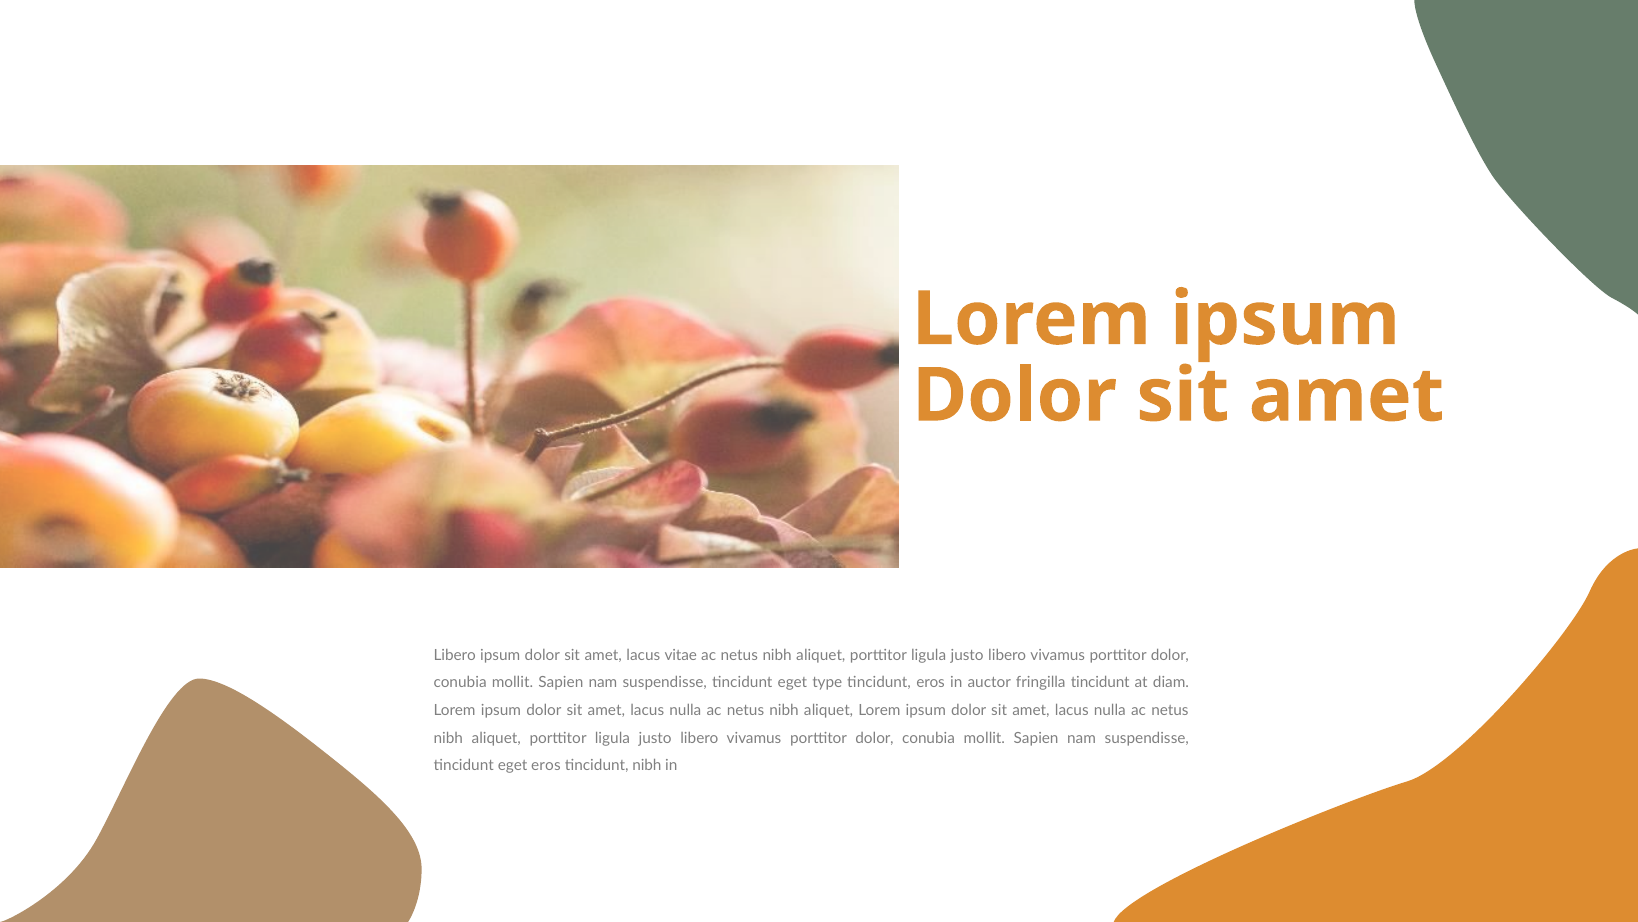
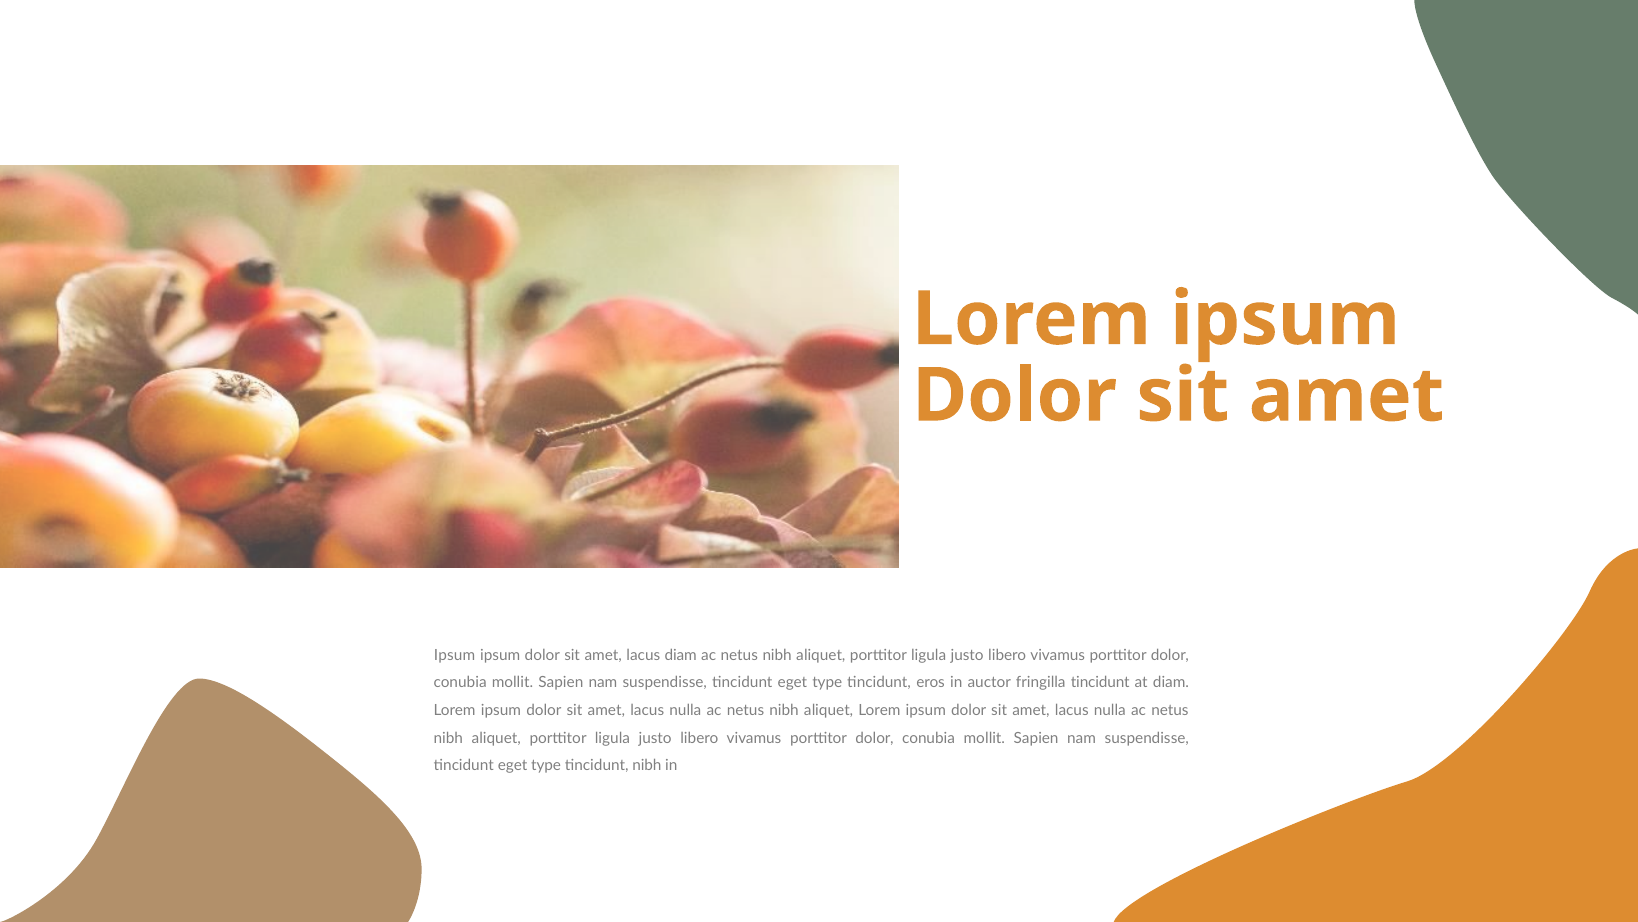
Libero: Libero -> Ipsum (455, 654)
lacus vitae: vitae -> diam (681, 654)
eros: eros -> type (546, 765)
